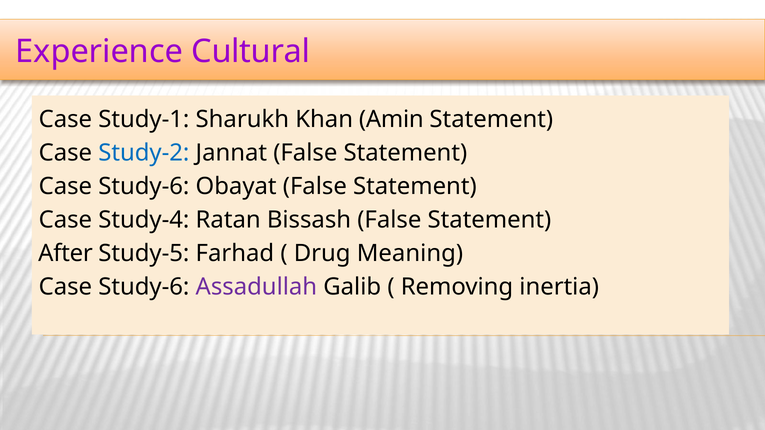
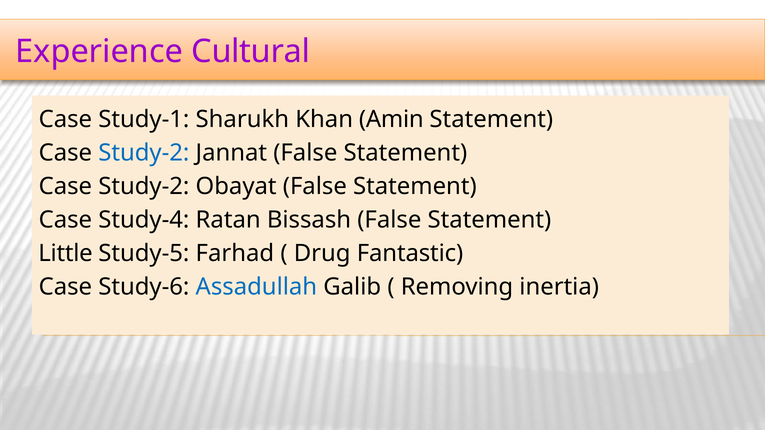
Study-6: Study-6 -> Study-2 (144, 187)
After: After -> Little (66, 254)
Meaning: Meaning -> Fantastic (410, 254)
Assadullah colour: purple -> blue (256, 287)
